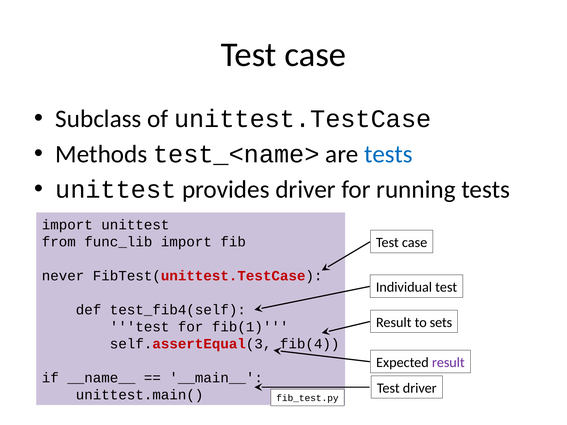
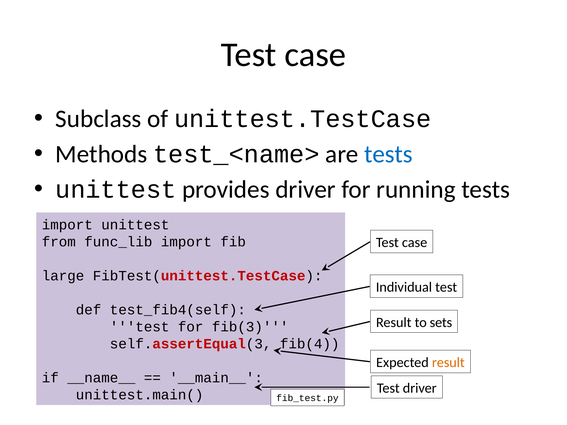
never: never -> large (63, 276)
fib(1: fib(1 -> fib(3 (250, 327)
result colour: purple -> orange (448, 363)
